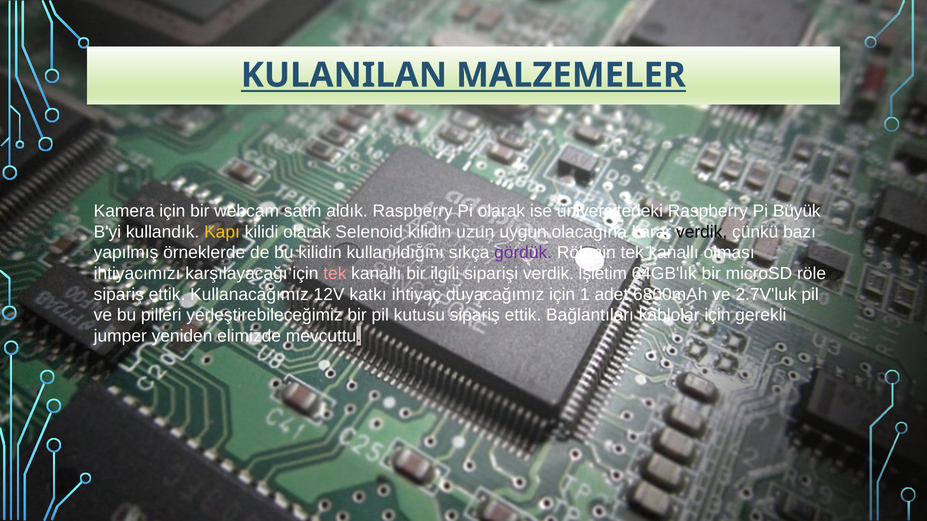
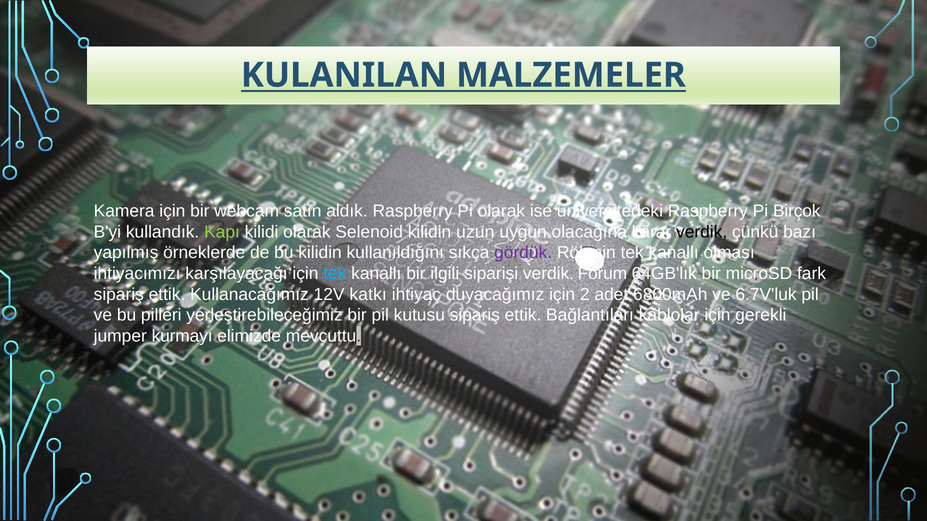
Büyük: Büyük -> Birçok (797, 211)
Kapı colour: yellow -> light green (222, 232)
tek colour: pink -> light blue (335, 274)
Işletim: Işletim -> Forum (602, 274)
röle: röle -> fark (812, 274)
1: 1 -> 2 (585, 295)
2.7V'luk: 2.7V'luk -> 6.7V'luk (766, 295)
yeniden: yeniden -> kurmayı (182, 336)
